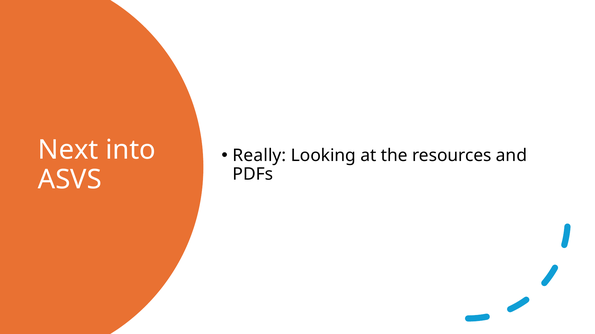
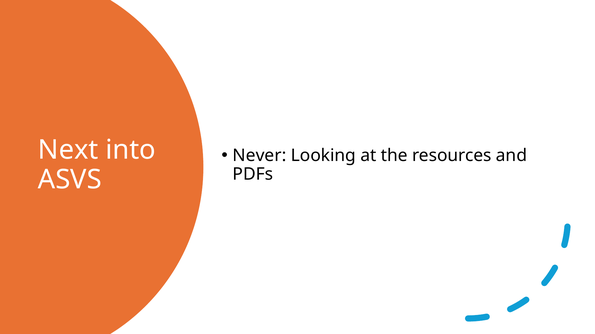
Really: Really -> Never (260, 156)
